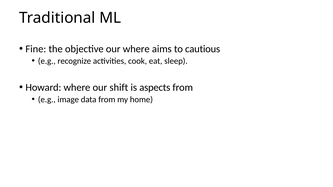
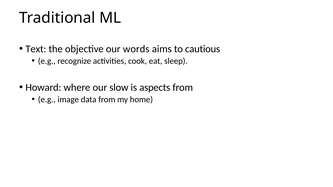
Fine: Fine -> Text (36, 49)
our where: where -> words (136, 49)
shift: shift -> slow (119, 88)
